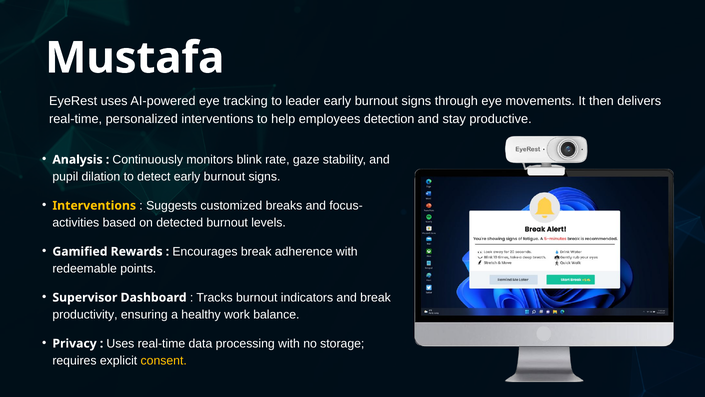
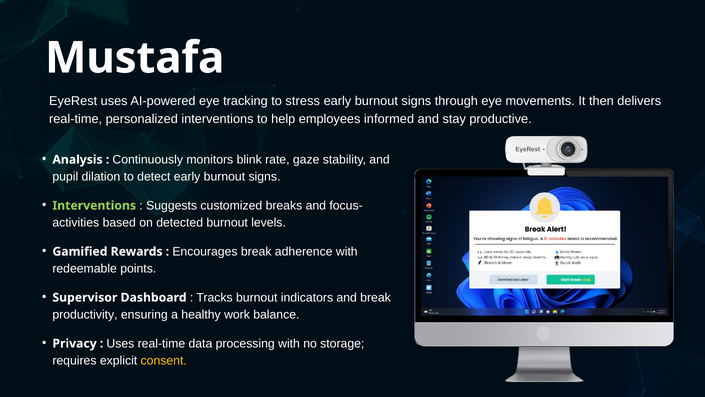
leader: leader -> stress (303, 101)
detection: detection -> informed (389, 119)
Interventions colour: yellow -> light green (94, 205)
